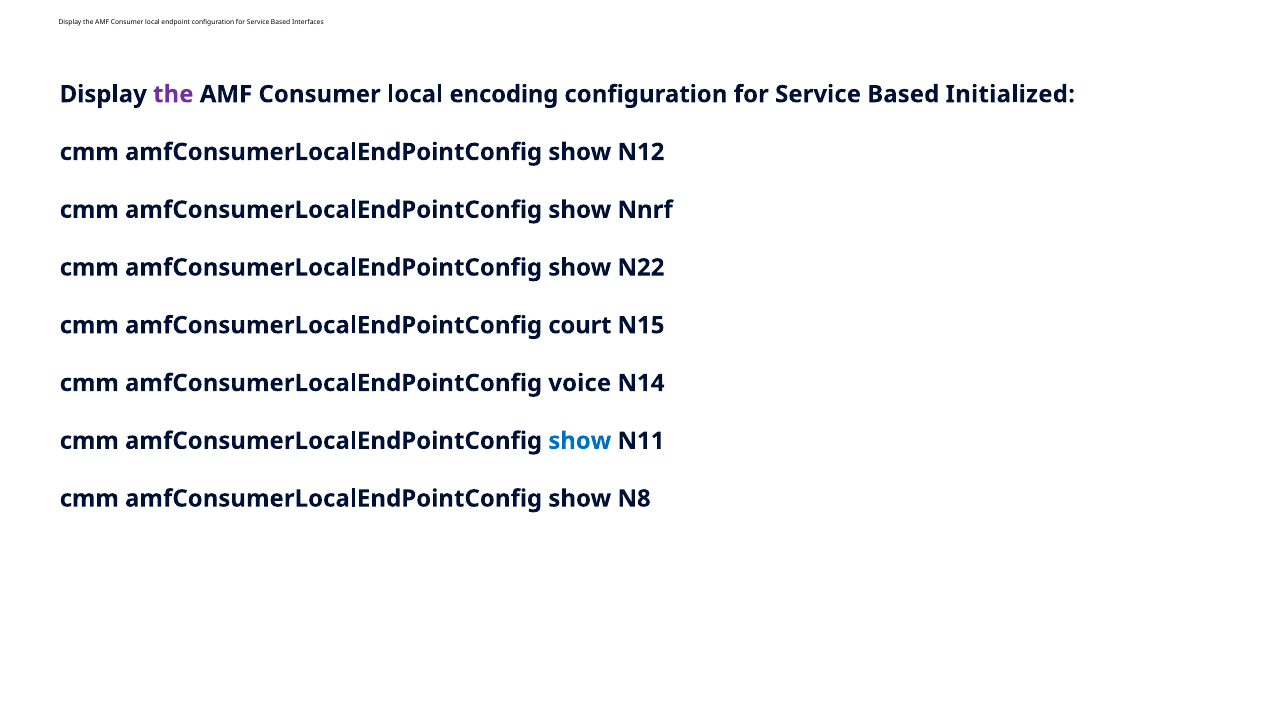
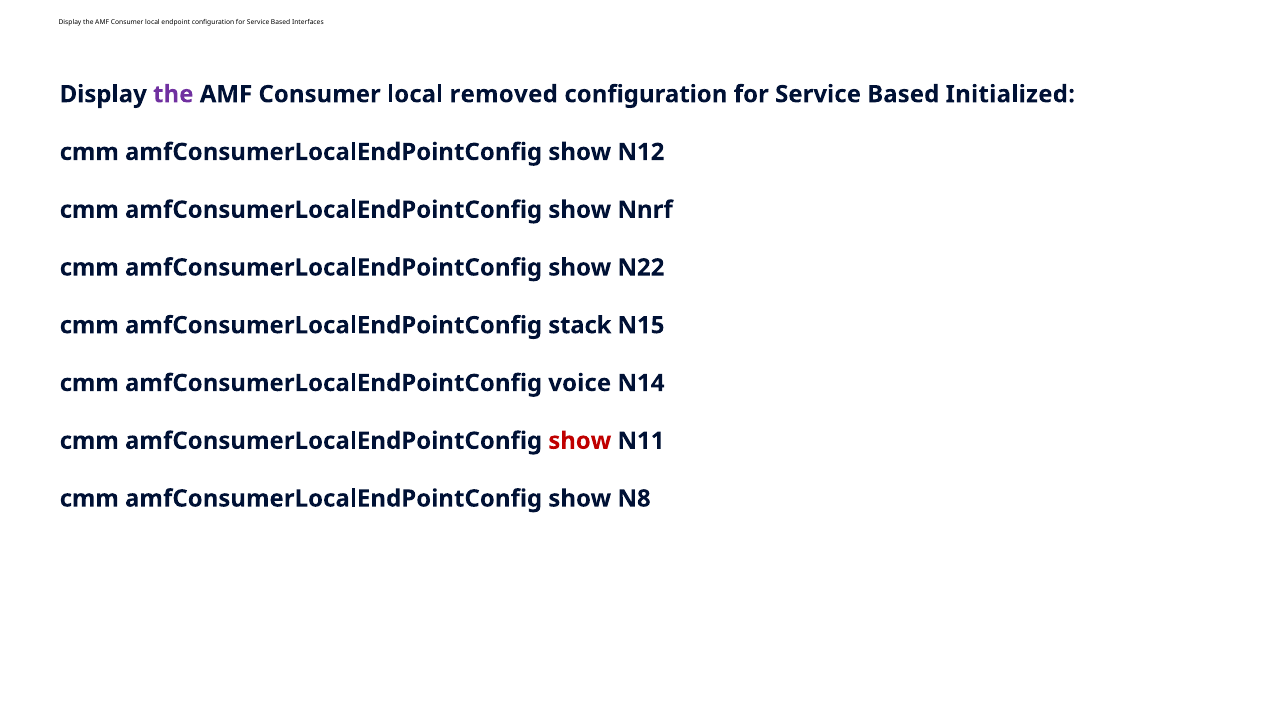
encoding: encoding -> removed (504, 94)
court: court -> stack (580, 325)
show colour: blue -> red (580, 441)
